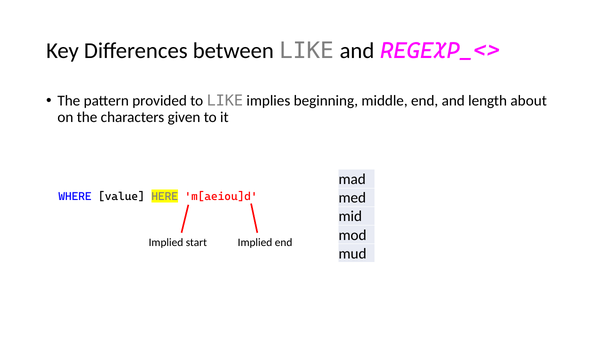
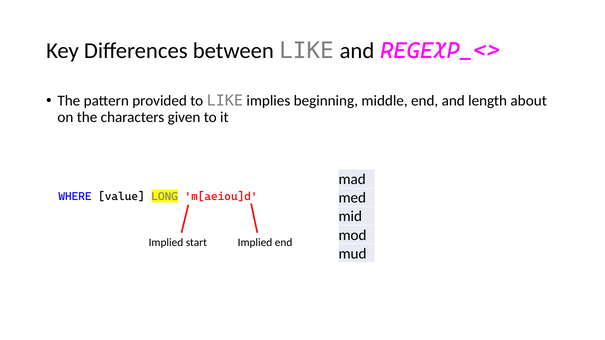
HERE: HERE -> LONG (165, 196)
